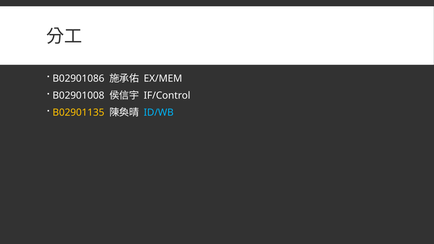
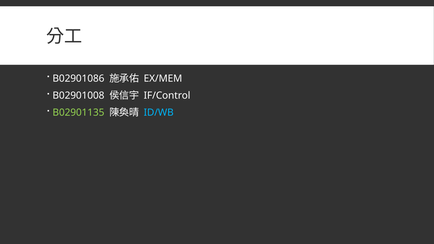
B02901135 colour: yellow -> light green (78, 113)
